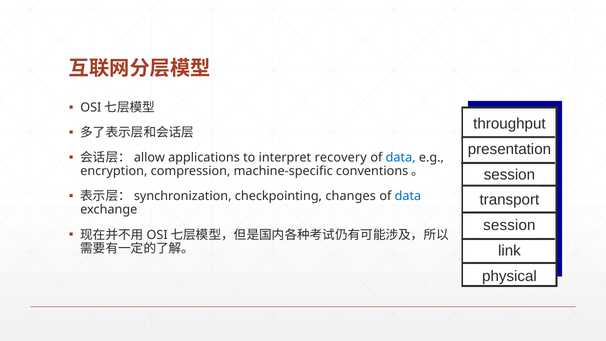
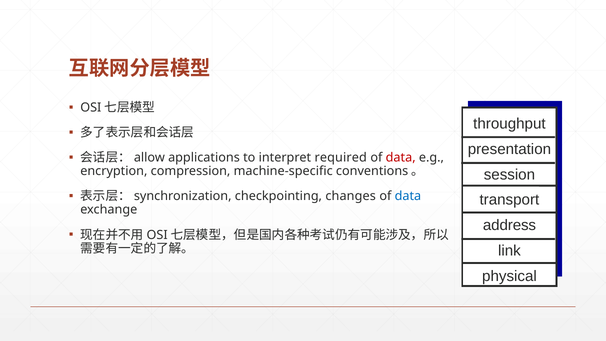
recovery: recovery -> required (341, 157)
data colour: blue -> red (401, 157)
session: session -> address (510, 225)
